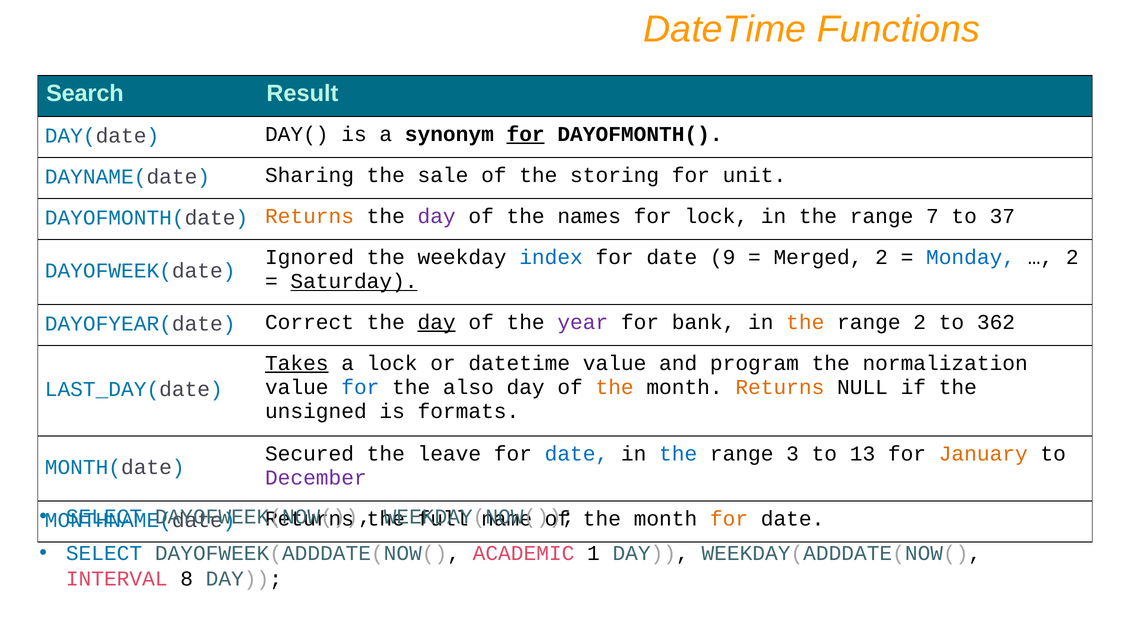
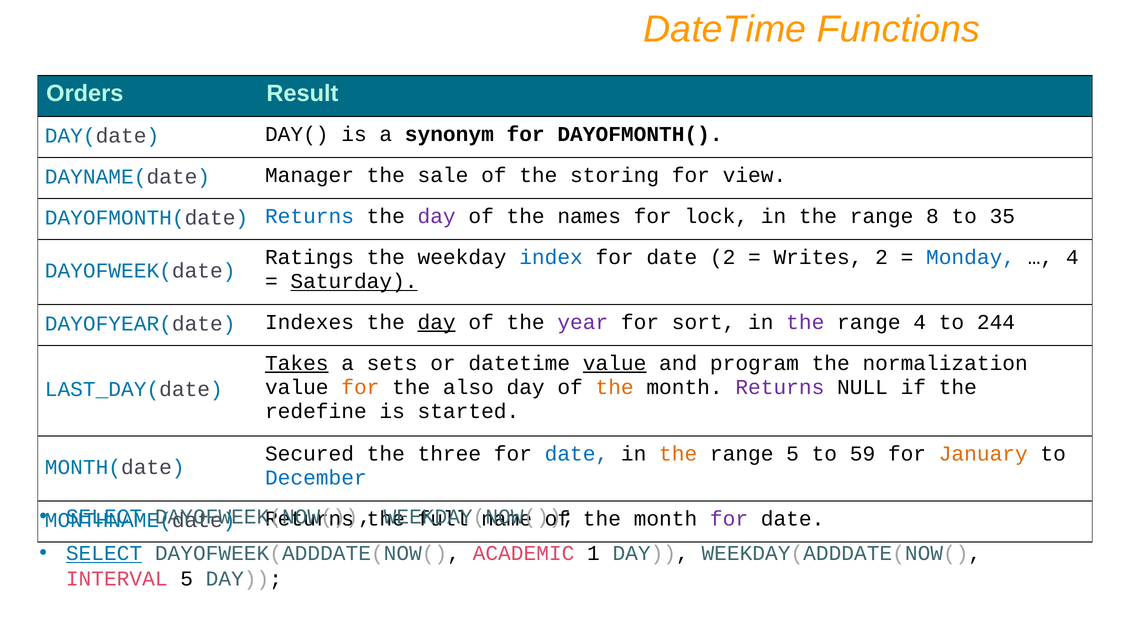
Search: Search -> Orders (85, 93)
for underline: present -> none (526, 134)
Sharing: Sharing -> Manager (310, 175)
unit: unit -> view (754, 175)
Returns colour: orange -> blue (310, 216)
7: 7 -> 8 (932, 216)
37: 37 -> 35 (1002, 216)
Ignored: Ignored -> Ratings (310, 257)
date 9: 9 -> 2 (723, 257)
Merged: Merged -> Writes (818, 257)
2: 2 -> 4 (1072, 257)
Correct: Correct -> Indexes (310, 322)
bank: bank -> sort (704, 322)
the colour: orange -> purple (805, 322)
range 2: 2 -> 4 (920, 322)
362: 362 -> 244 (996, 322)
a lock: lock -> sets (392, 363)
value underline: none -> present (615, 363)
for colour: blue -> orange (360, 387)
Returns colour: orange -> purple (780, 387)
unsigned: unsigned -> redefine (316, 411)
formats: formats -> started (468, 411)
leave: leave -> three (449, 453)
the colour: blue -> orange (678, 453)
range 3: 3 -> 5 (793, 453)
13: 13 -> 59 (863, 453)
December colour: purple -> blue (316, 477)
for colour: orange -> purple (729, 518)
SELECT underline: none -> present (104, 553)
INTERVAL 8: 8 -> 5 (187, 578)
